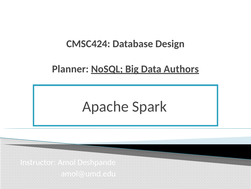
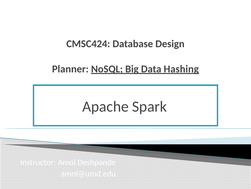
Authors: Authors -> Hashing (181, 69)
